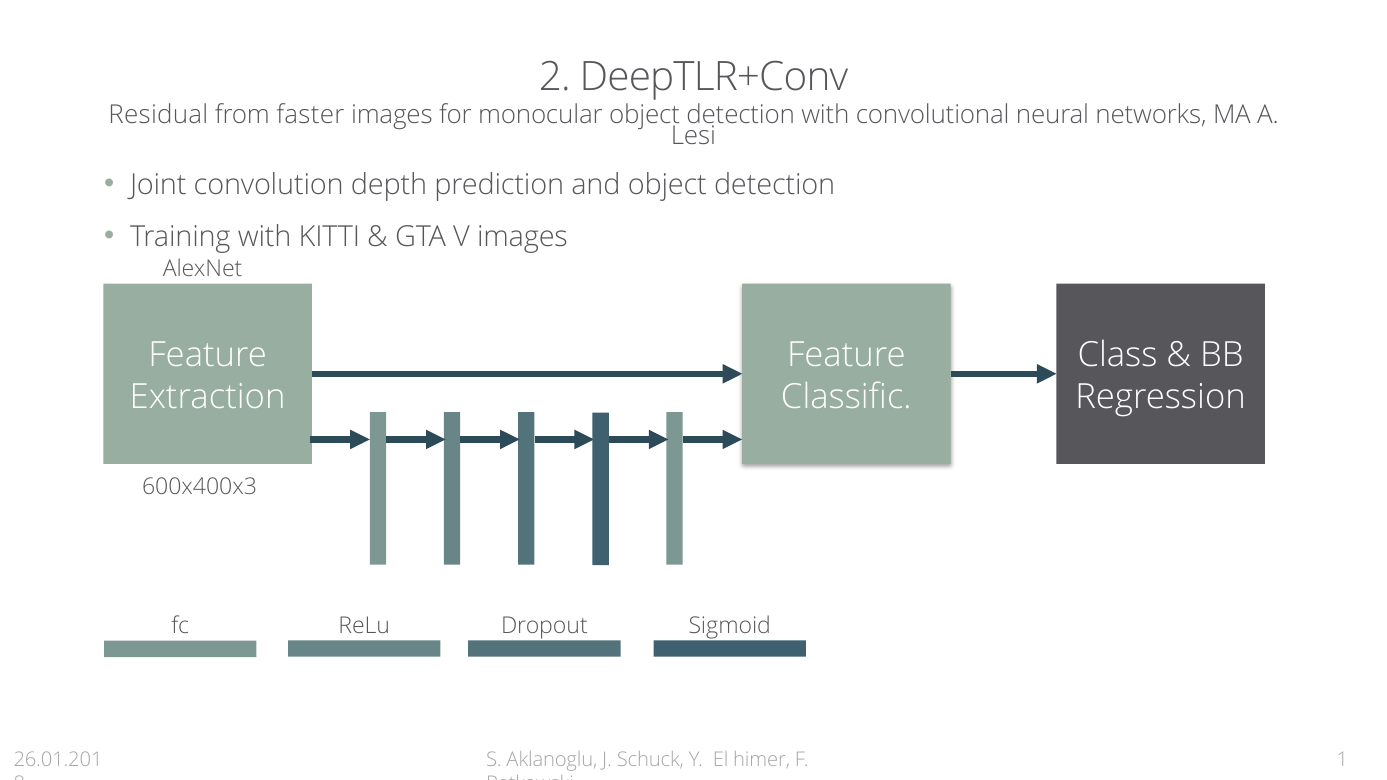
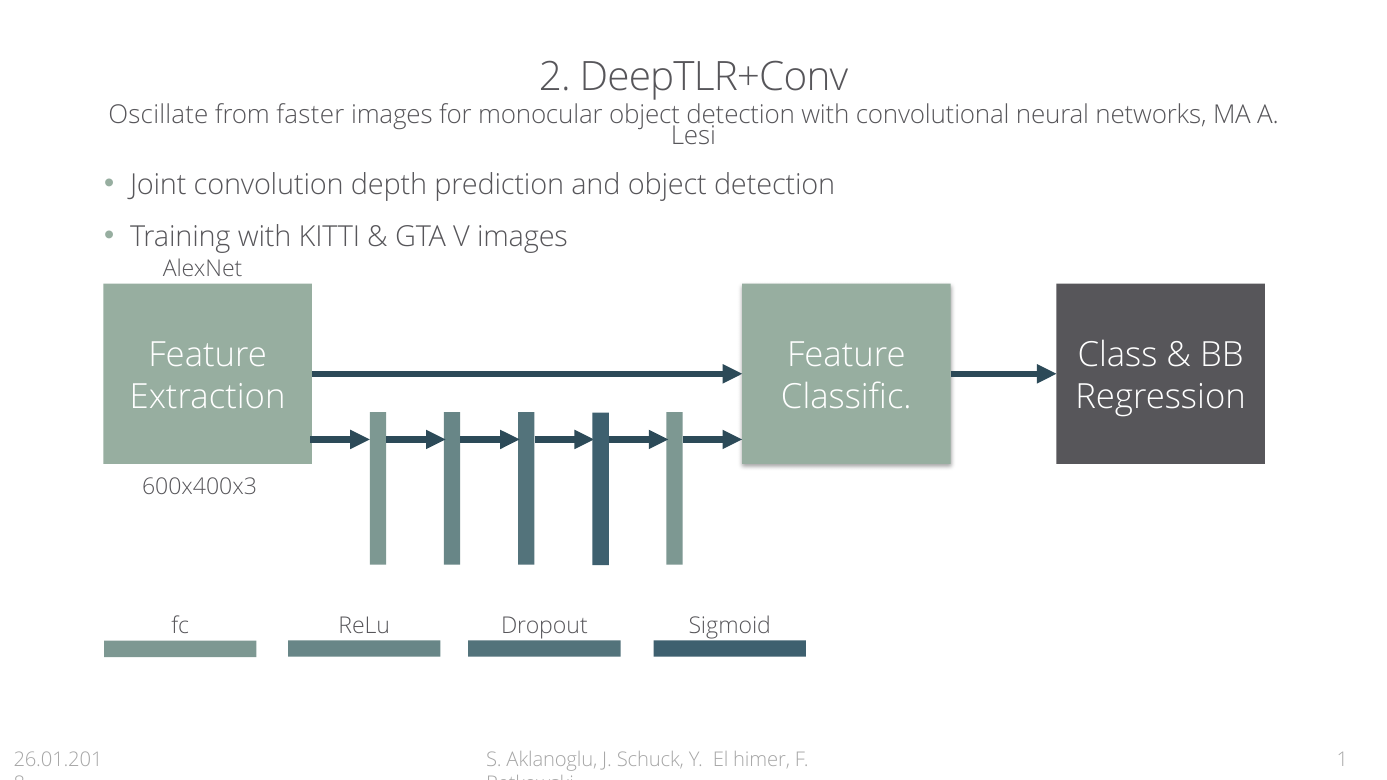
Residual: Residual -> Oscillate (158, 115)
